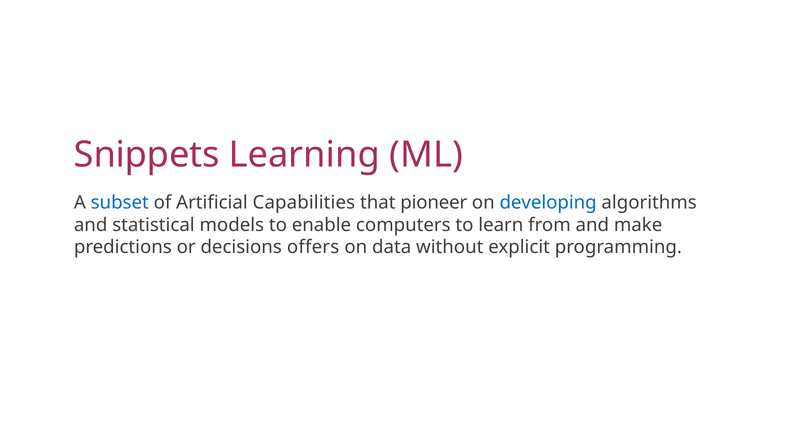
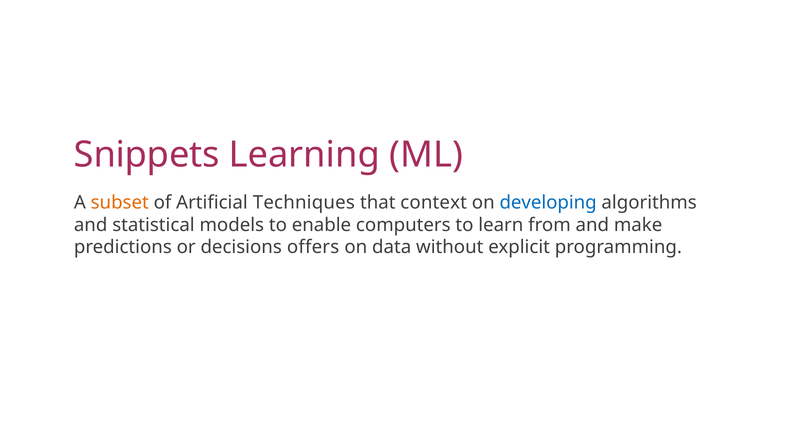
subset colour: blue -> orange (120, 203)
Capabilities: Capabilities -> Techniques (304, 203)
pioneer: pioneer -> context (434, 203)
